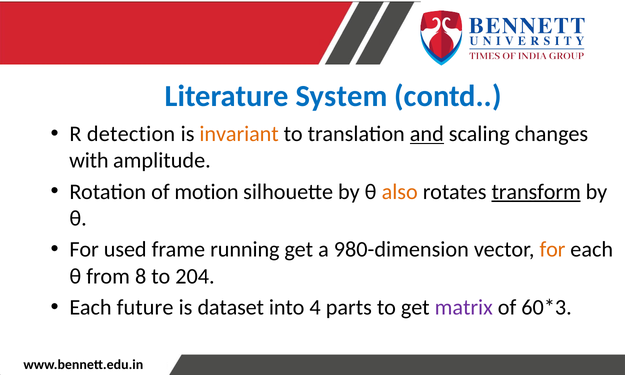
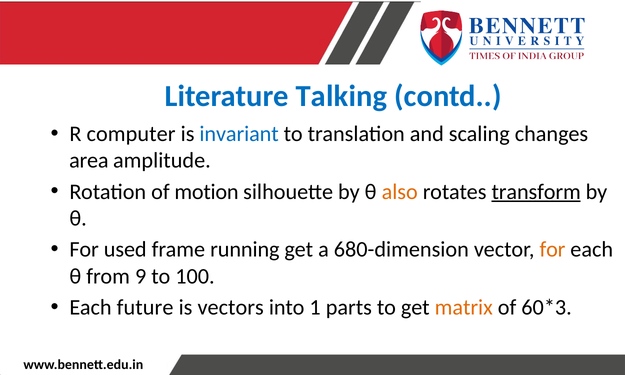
System: System -> Talking (341, 96)
detection: detection -> computer (131, 134)
invariant colour: orange -> blue (239, 134)
and underline: present -> none (427, 134)
with: with -> area (89, 161)
980-dimension: 980-dimension -> 680-dimension (401, 250)
8: 8 -> 9 (141, 276)
204: 204 -> 100 (195, 276)
dataset: dataset -> vectors (231, 307)
4: 4 -> 1 (315, 307)
matrix colour: purple -> orange (464, 307)
